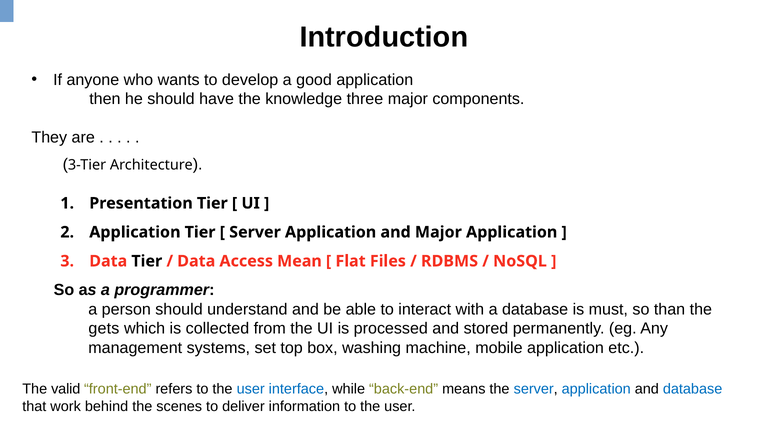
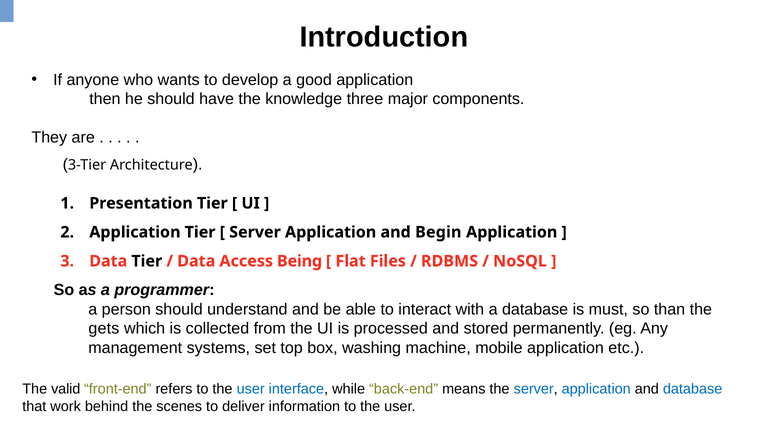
and Major: Major -> Begin (438, 232)
Mean: Mean -> Being (300, 261)
